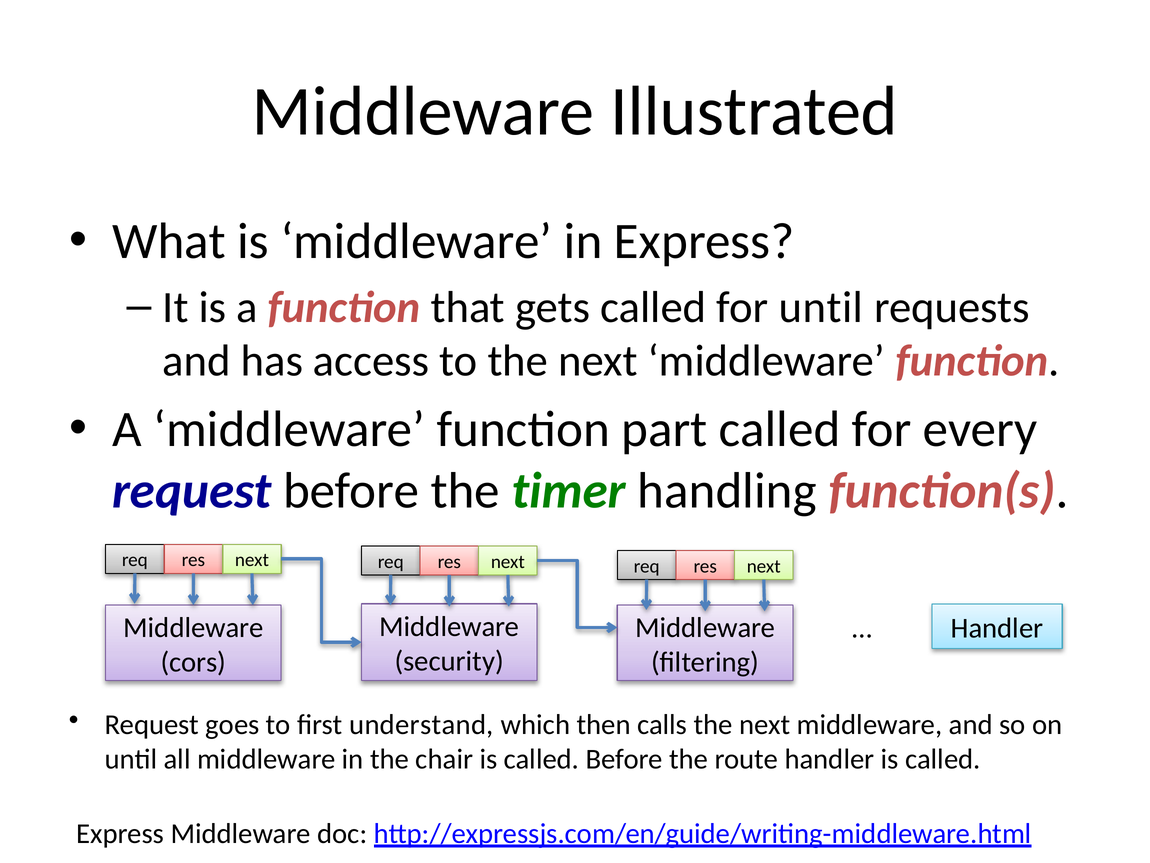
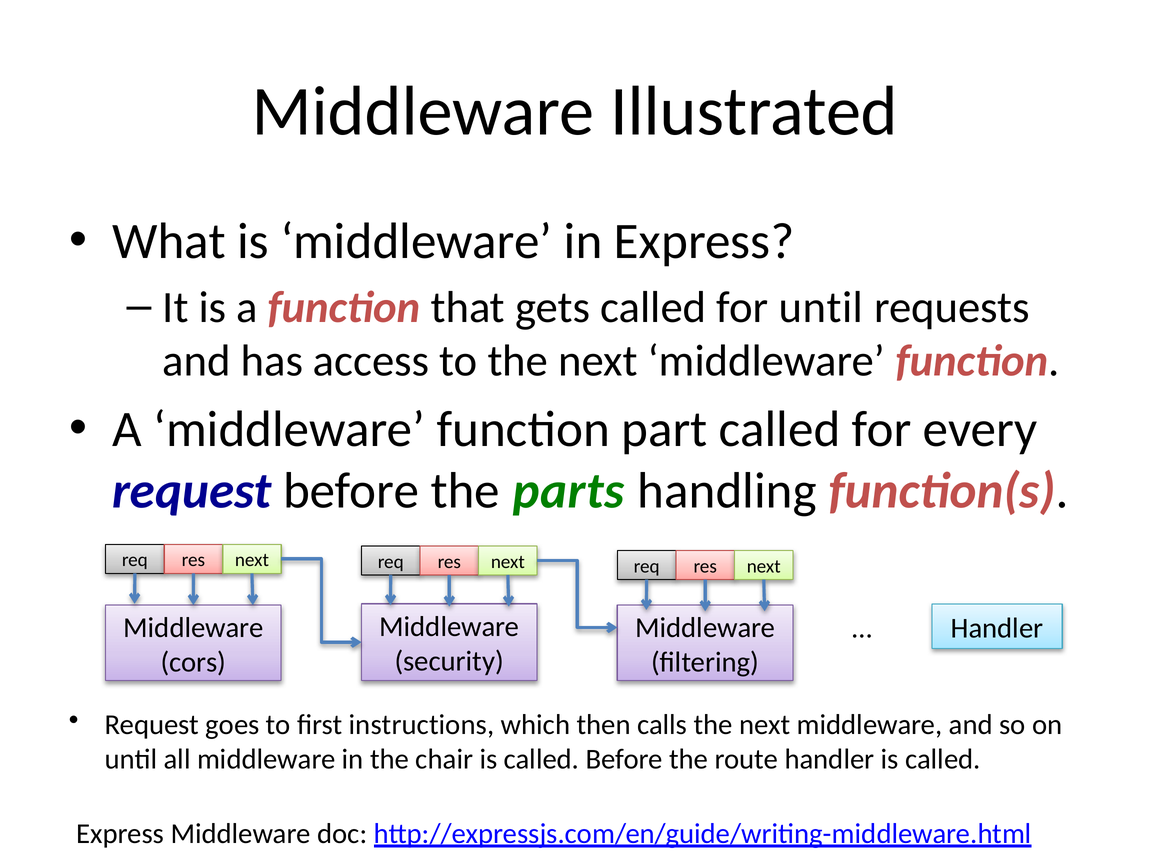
timer: timer -> parts (569, 491)
understand: understand -> instructions (421, 725)
